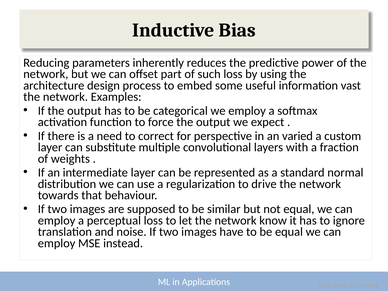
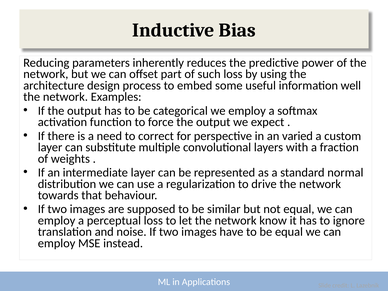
vast: vast -> well (351, 85)
